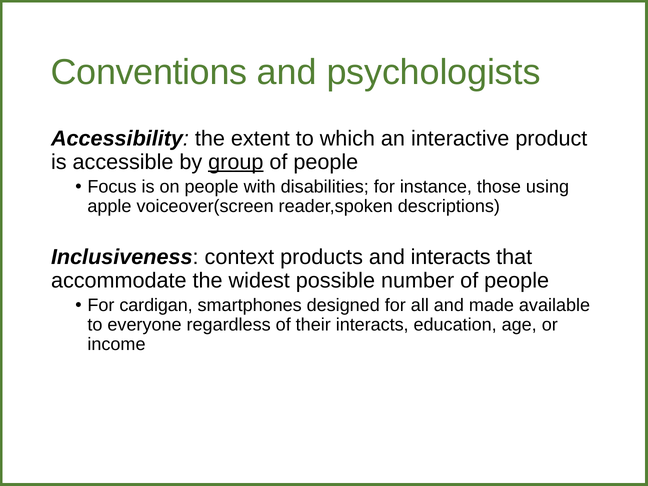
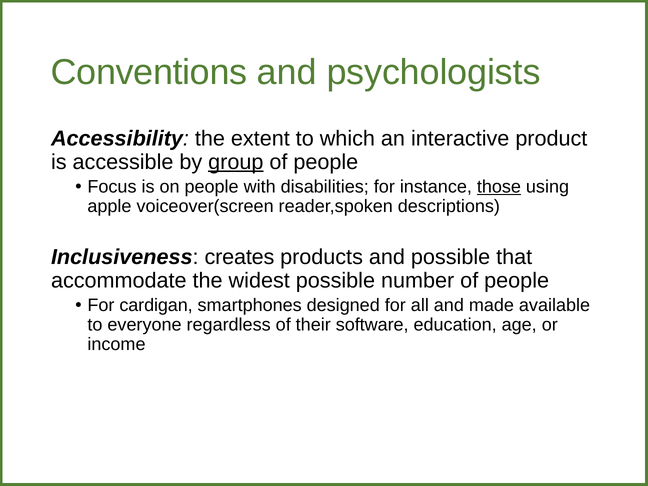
those underline: none -> present (499, 187)
context: context -> creates (239, 257)
and interacts: interacts -> possible (451, 257)
their interacts: interacts -> software (372, 325)
